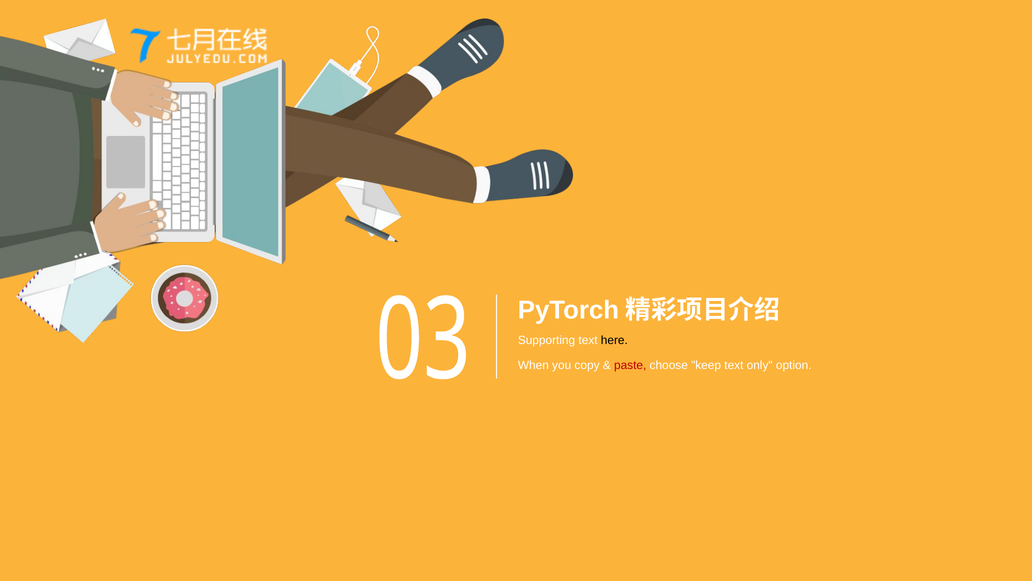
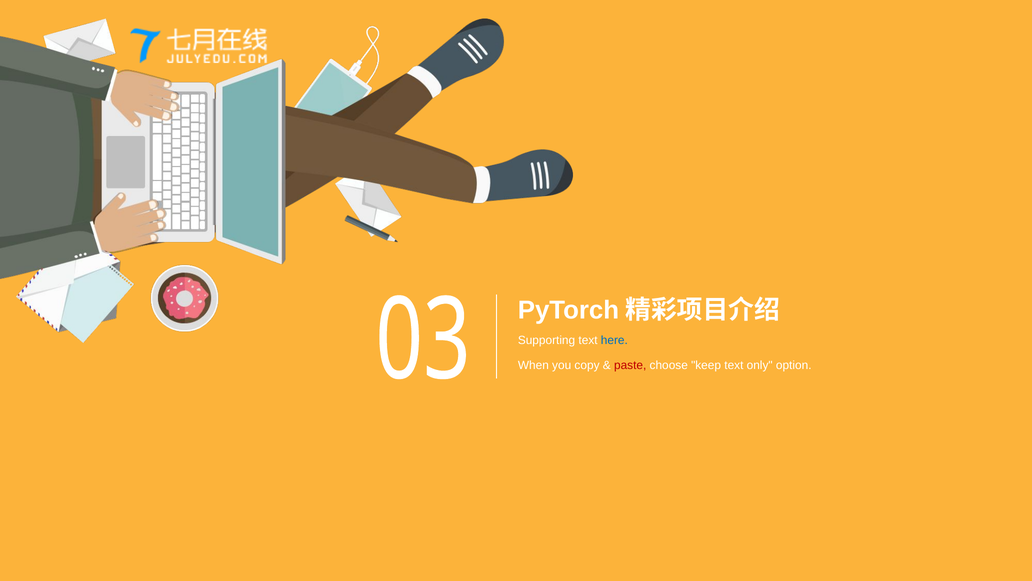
here colour: black -> blue (614, 340)
